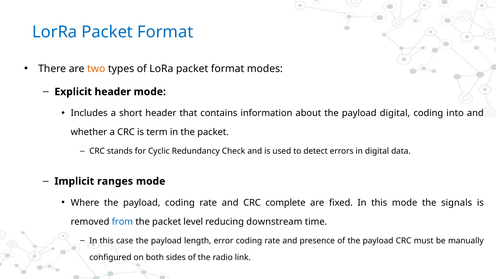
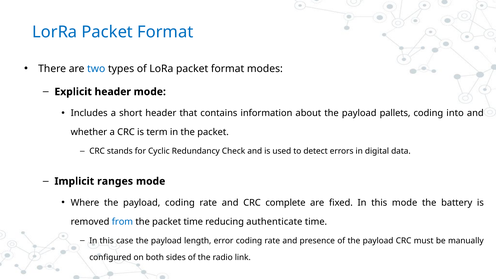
two colour: orange -> blue (96, 69)
payload digital: digital -> pallets (395, 113)
signals: signals -> battery (457, 203)
packet level: level -> time (193, 222)
downstream: downstream -> authenticate (274, 222)
